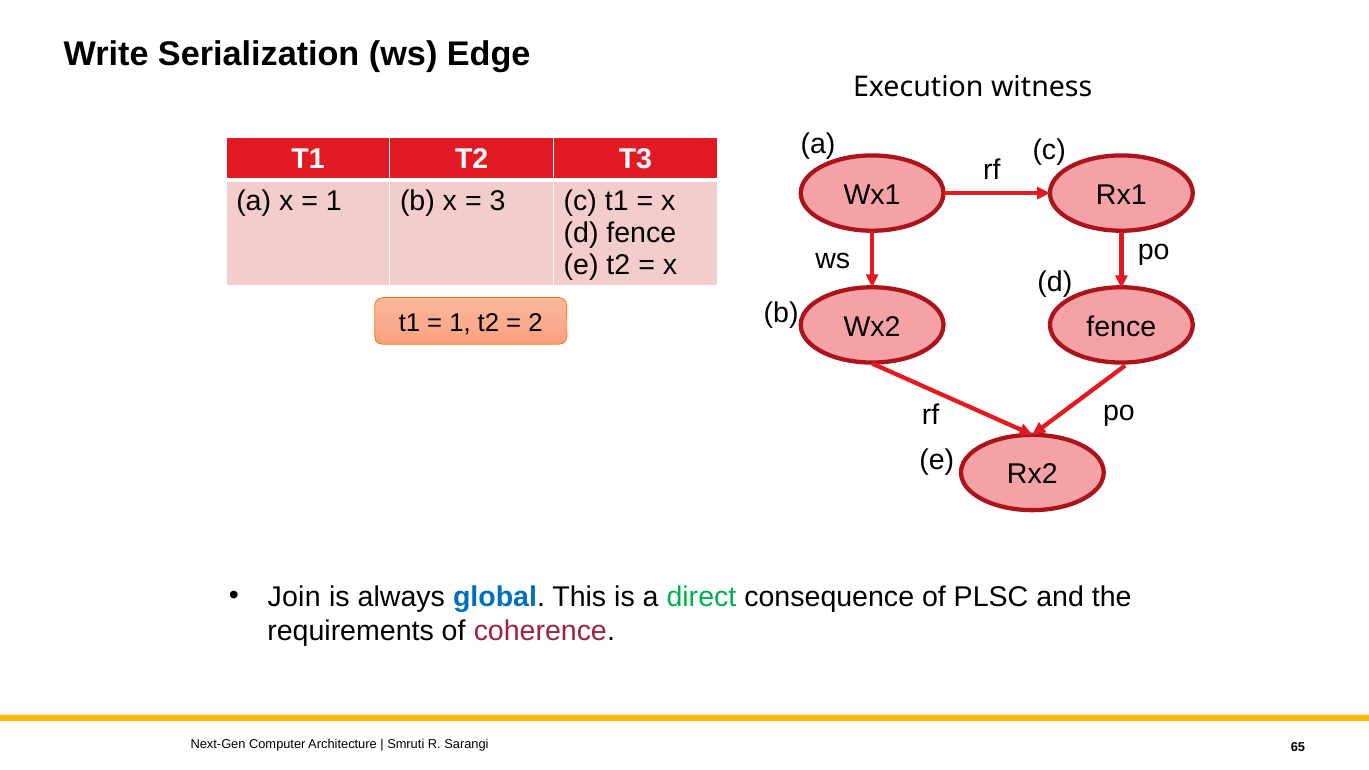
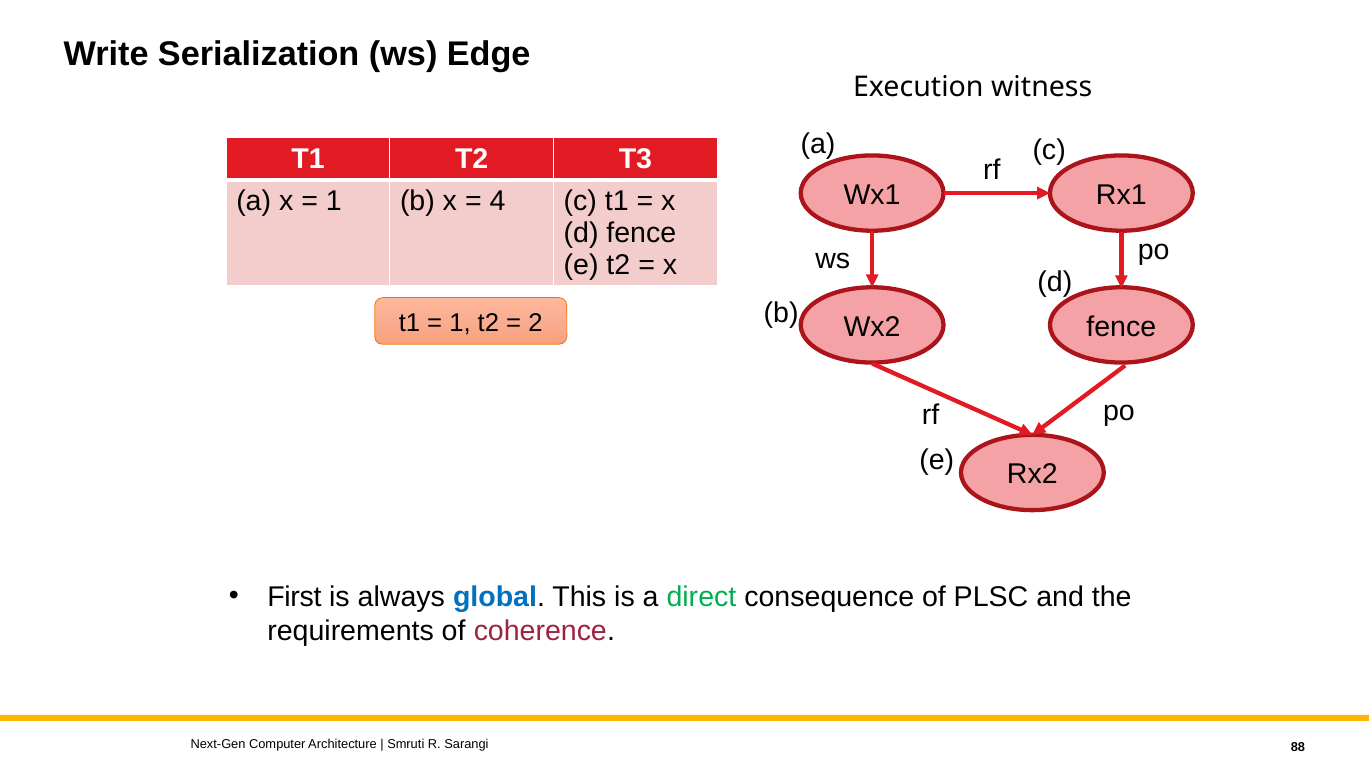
3: 3 -> 4 (498, 201)
Join: Join -> First (294, 597)
65: 65 -> 88 (1298, 747)
